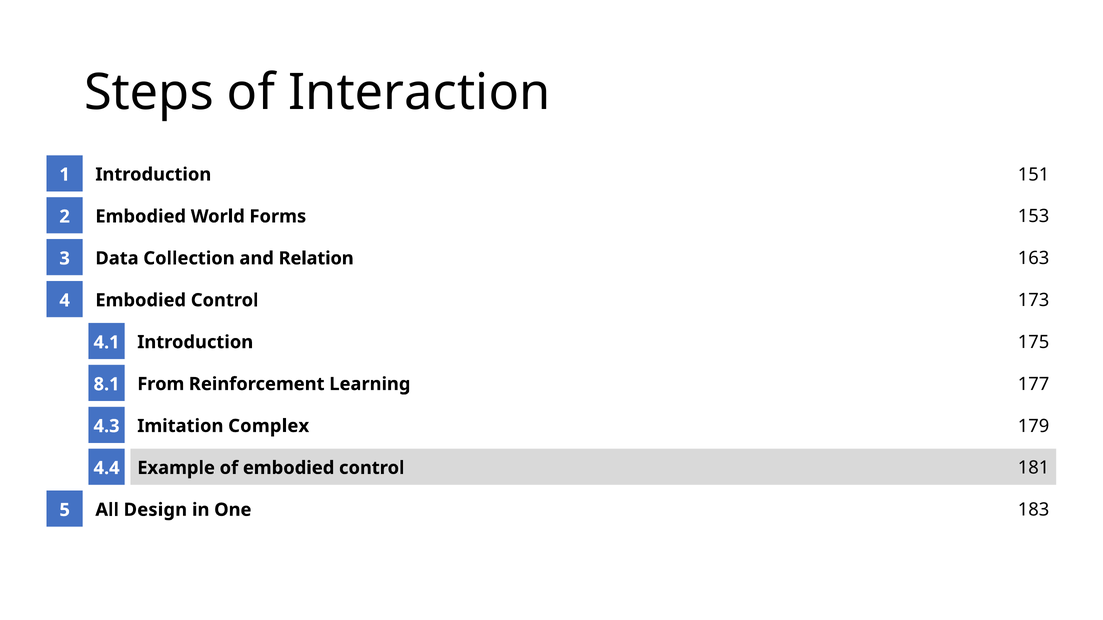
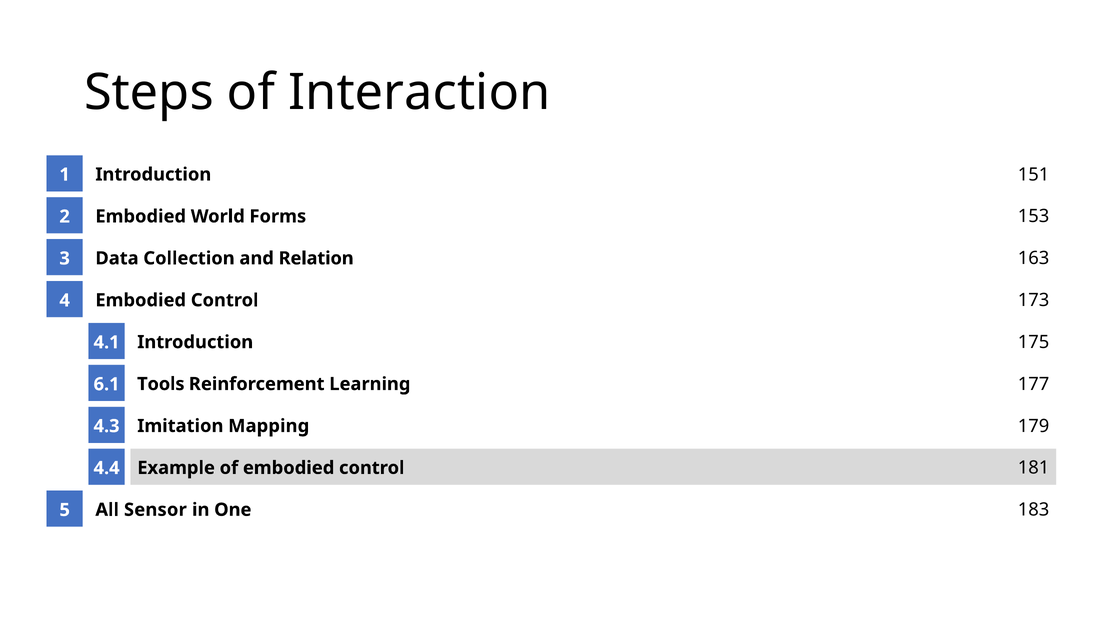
From: From -> Tools (161, 384)
8.1: 8.1 -> 6.1 (107, 384)
Complex: Complex -> Mapping (269, 426)
Design: Design -> Sensor (155, 510)
